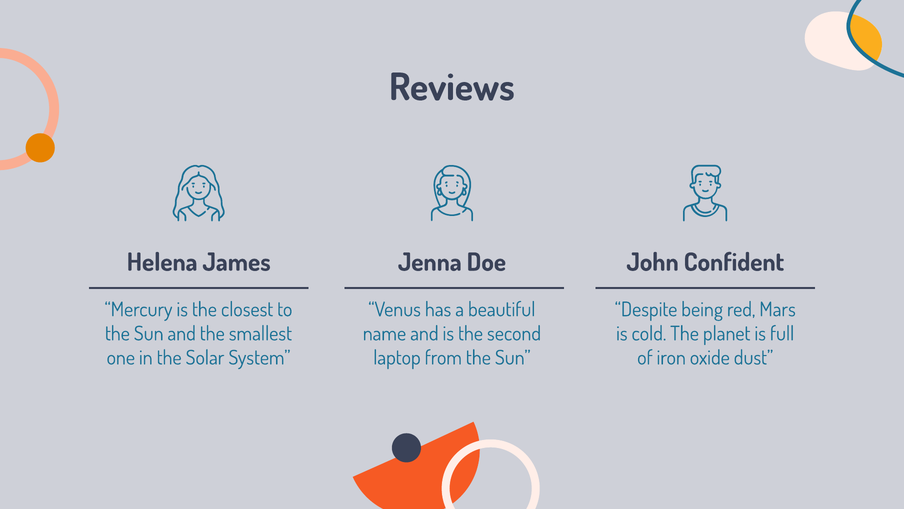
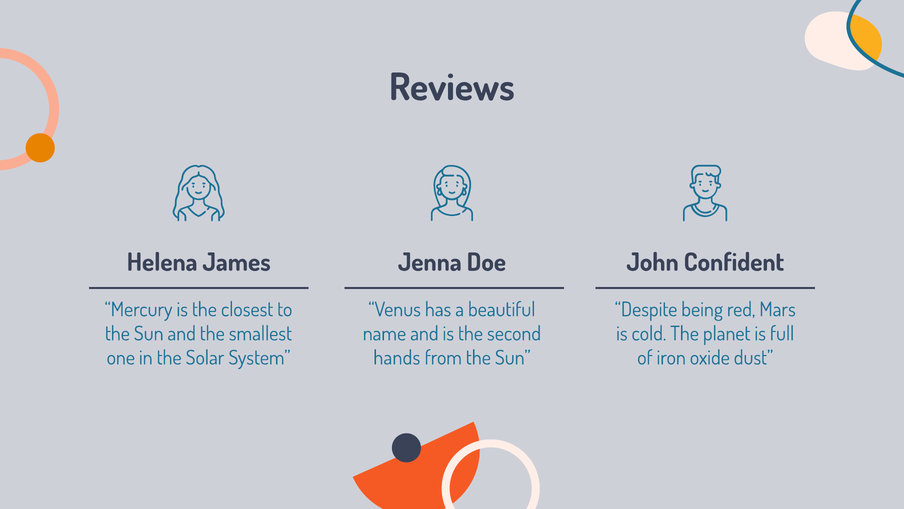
laptop: laptop -> hands (397, 358)
